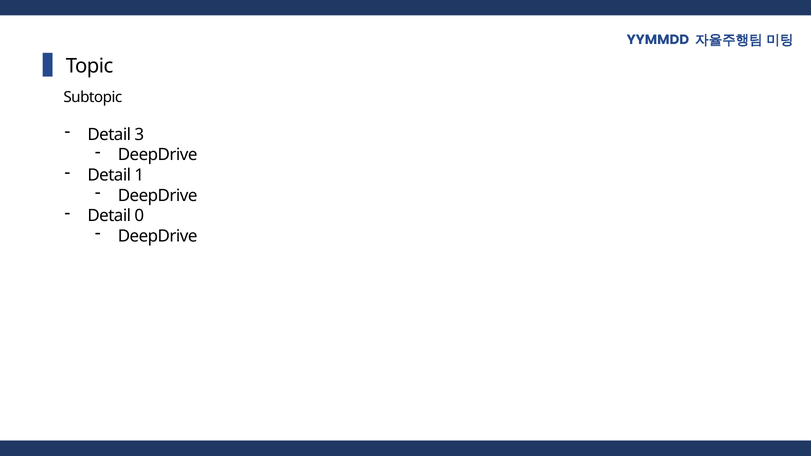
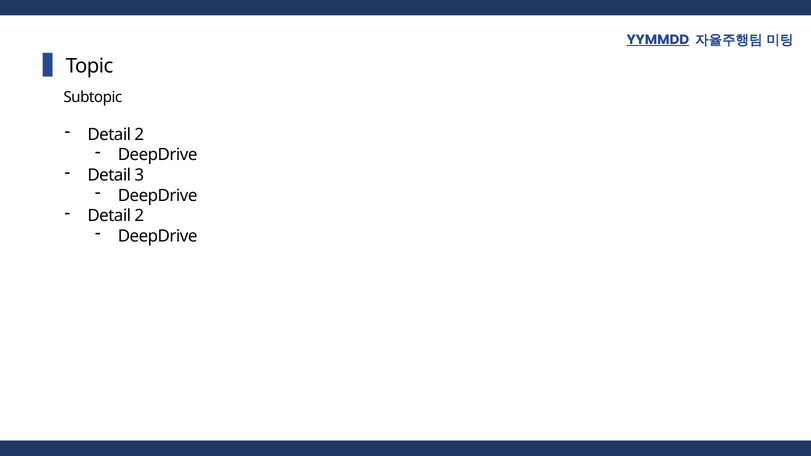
YYMMDD underline: none -> present (658, 40)
3: 3 -> 2 (139, 135)
1: 1 -> 3 (139, 175)
0: 0 -> 2 (139, 216)
